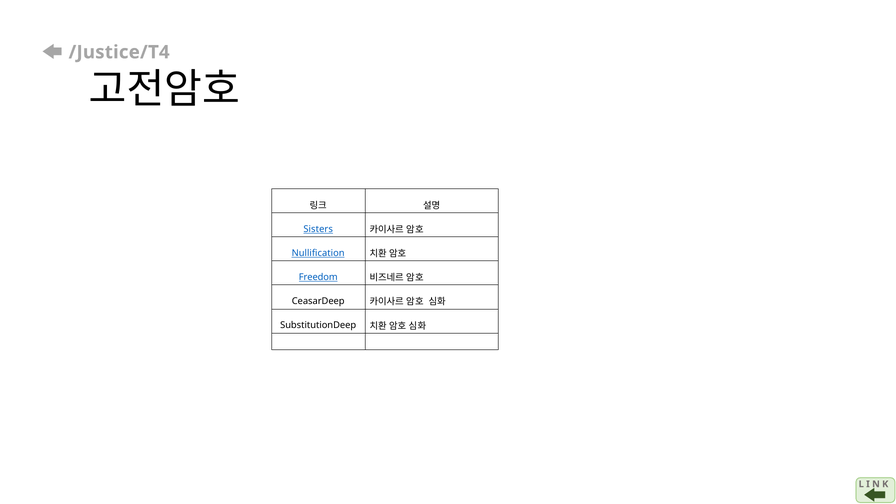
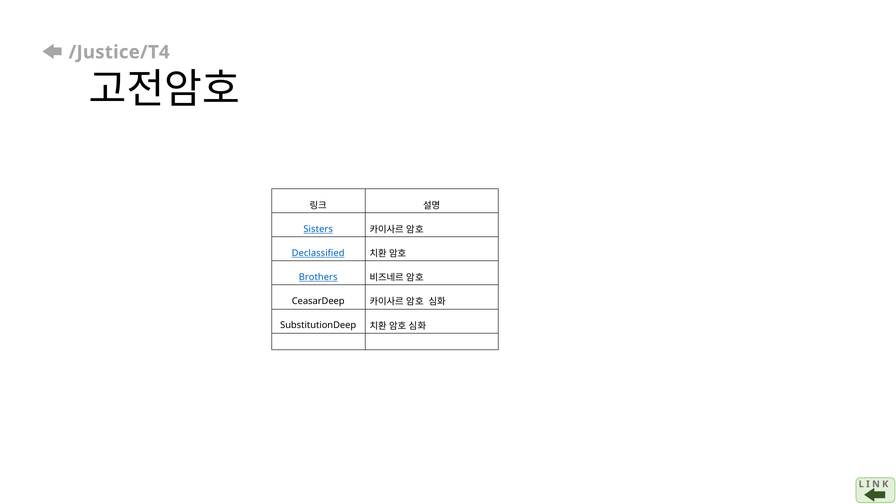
Nullification: Nullification -> Declassified (318, 253)
Freedom: Freedom -> Brothers (318, 277)
